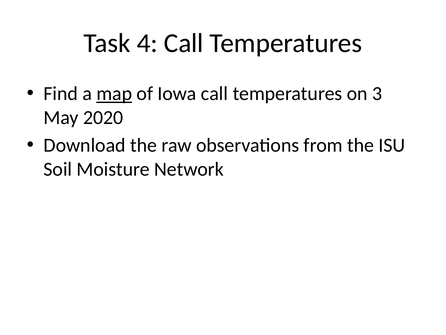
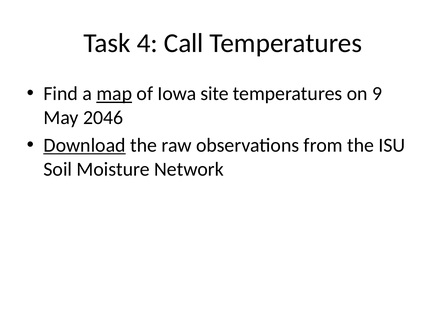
Iowa call: call -> site (215, 94)
3: 3 -> 9 (377, 94)
2020: 2020 -> 2046 (103, 117)
Download underline: none -> present (85, 145)
